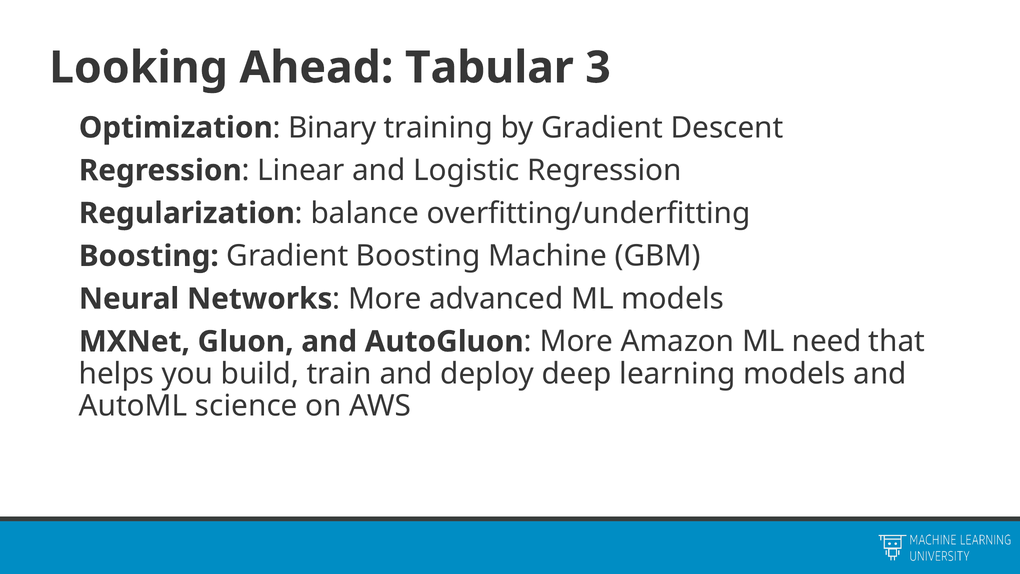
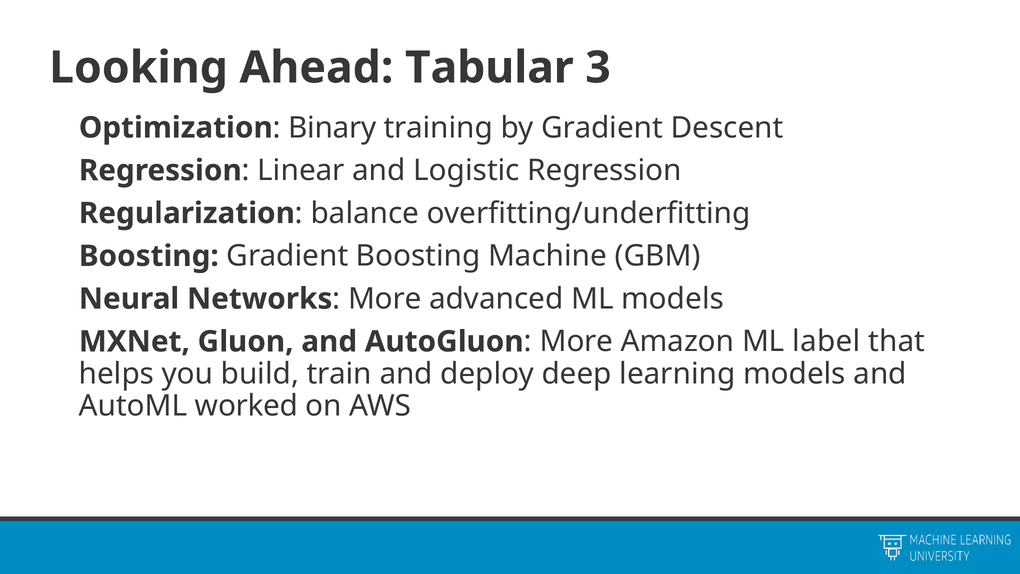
need: need -> label (826, 342)
science: science -> worked (246, 406)
